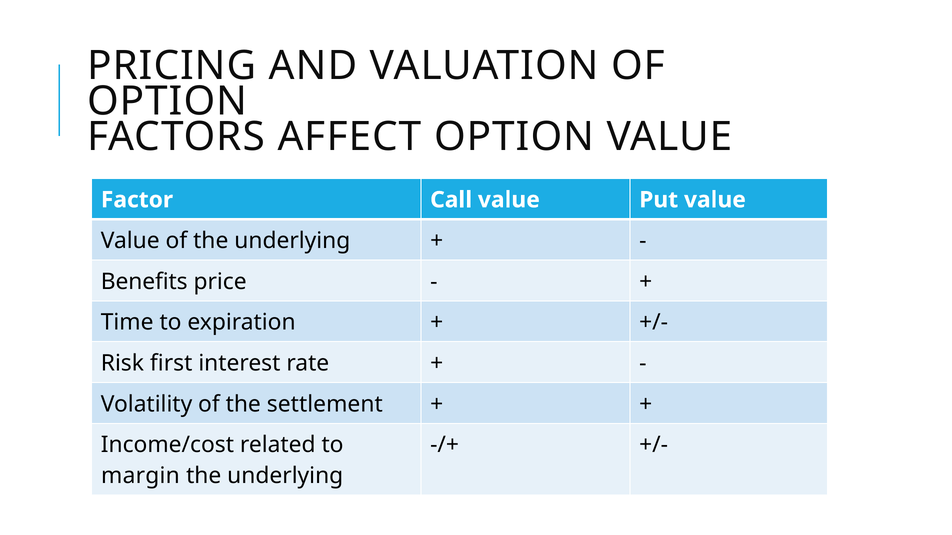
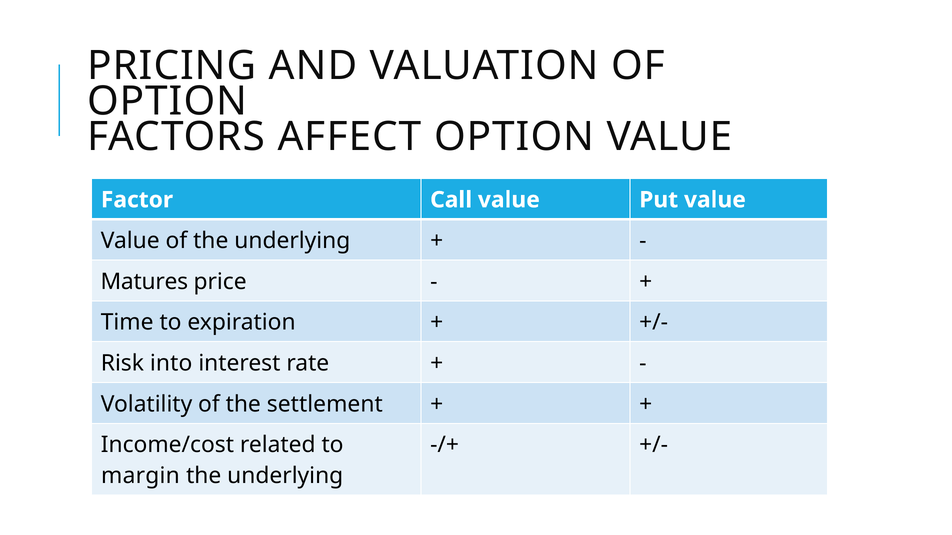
Benefits: Benefits -> Matures (144, 282)
first: first -> into (171, 364)
